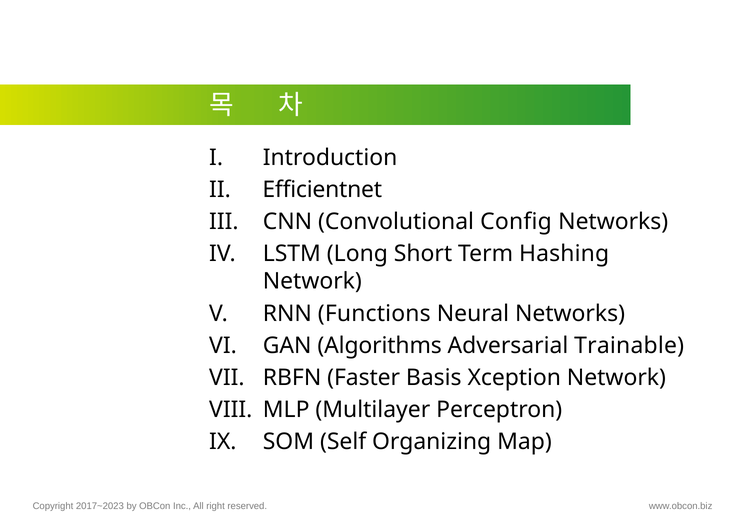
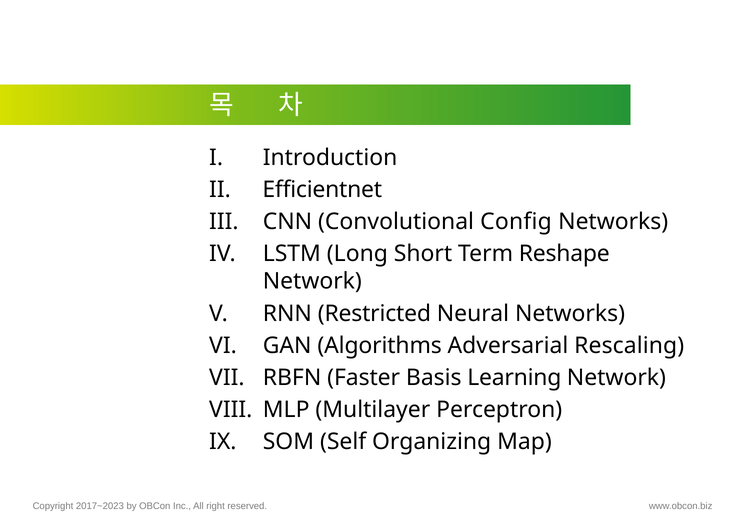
Hashing: Hashing -> Reshape (564, 254)
Functions: Functions -> Restricted (374, 313)
Trainable: Trainable -> Rescaling (629, 345)
Xception: Xception -> Learning (514, 378)
